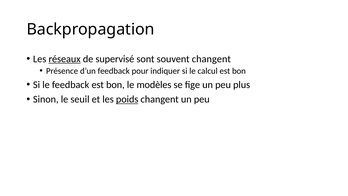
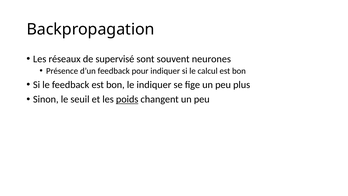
réseaux underline: present -> none (65, 59)
souvent changent: changent -> neurones (211, 59)
le modèles: modèles -> indiquer (154, 85)
